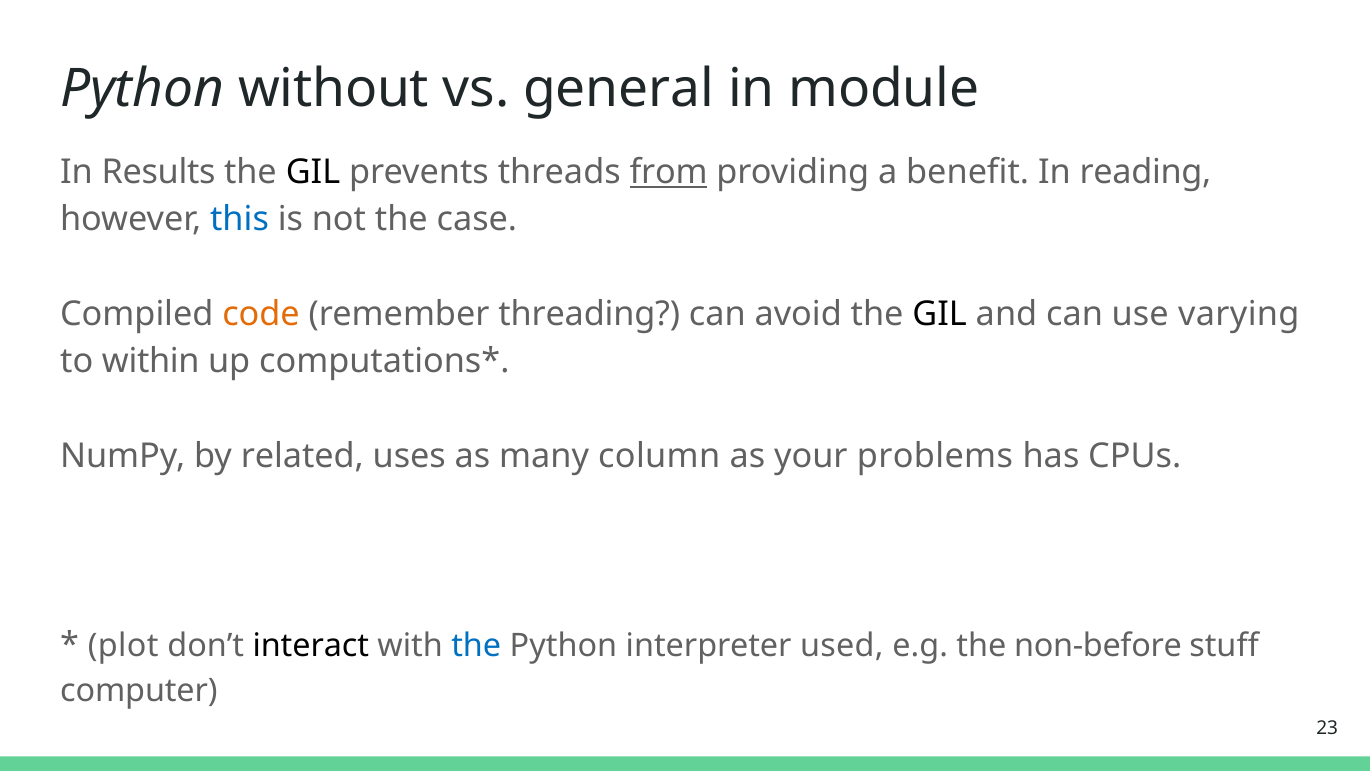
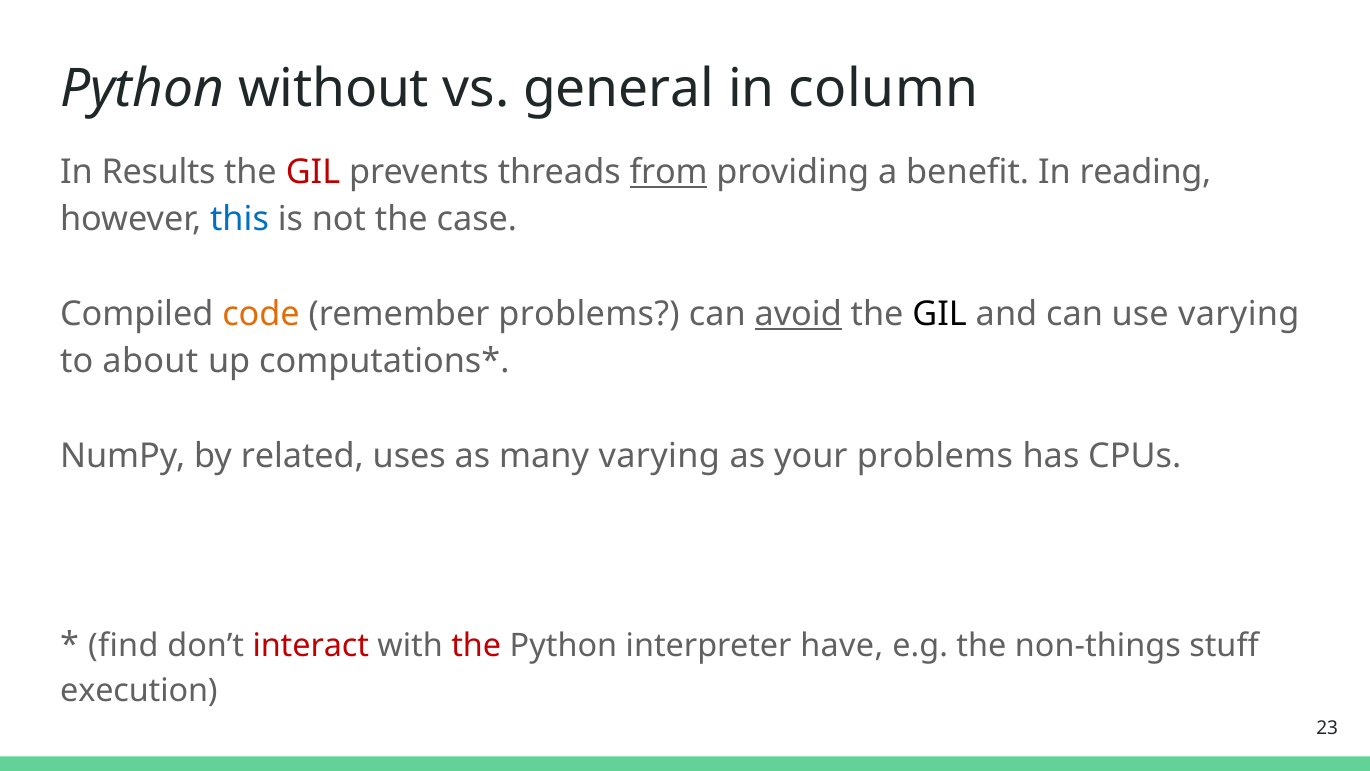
module: module -> column (883, 89)
GIL colour: black -> red (313, 172)
remember threading: threading -> problems (589, 314)
avoid underline: none -> present (798, 314)
within: within -> about (150, 361)
many column: column -> varying (659, 456)
plot: plot -> find (123, 645)
interact colour: black -> red (311, 645)
the colour: blue -> red (476, 645)
used: used -> have (842, 645)
non-before: non-before -> non-things (1098, 645)
computer: computer -> execution (139, 690)
